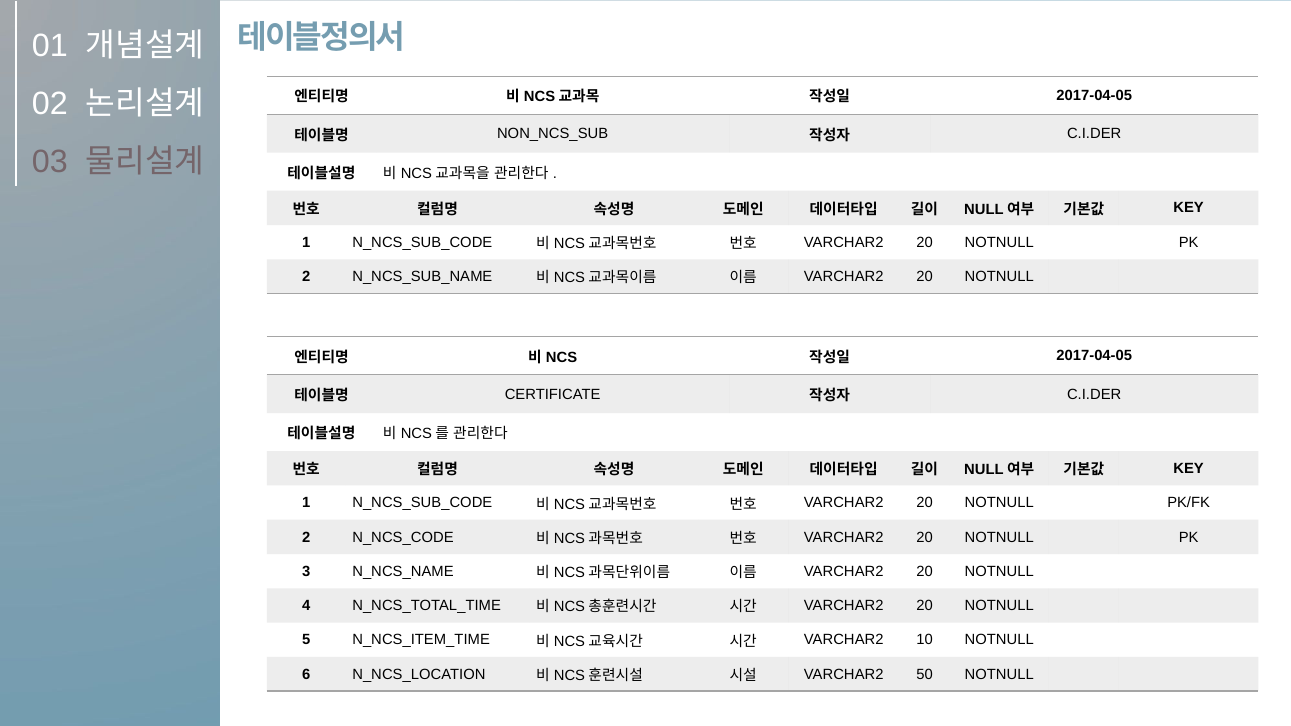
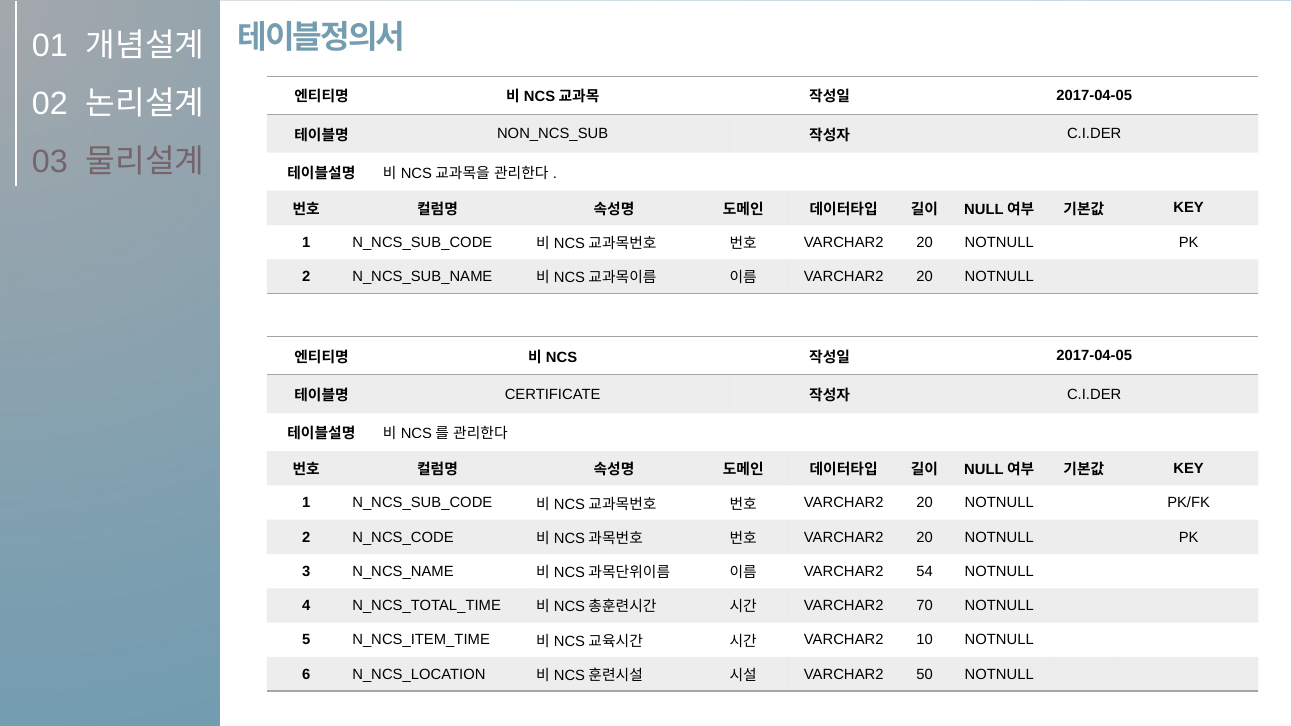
20: 20 -> 54 (925, 572)
20: 20 -> 70 (925, 606)
